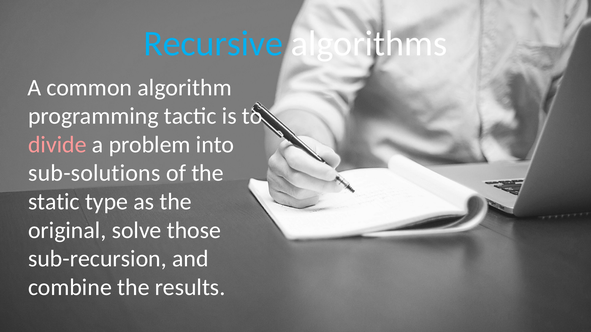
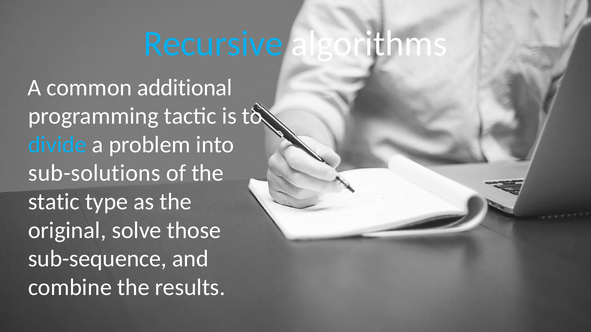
algorithm: algorithm -> additional (185, 88)
divide colour: pink -> light blue (57, 145)
sub-recursion: sub-recursion -> sub-sequence (97, 259)
